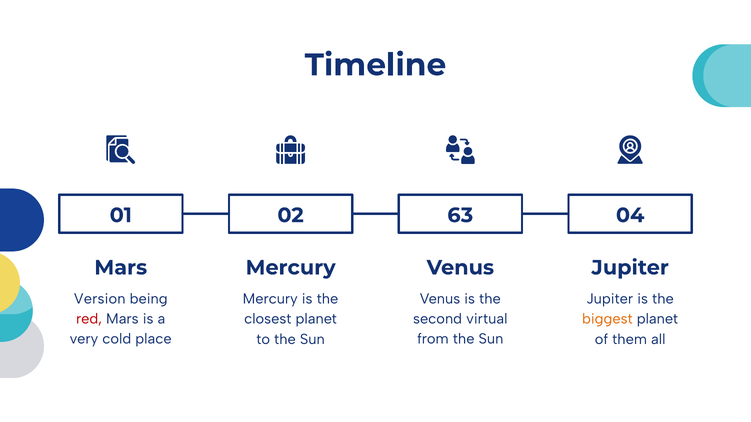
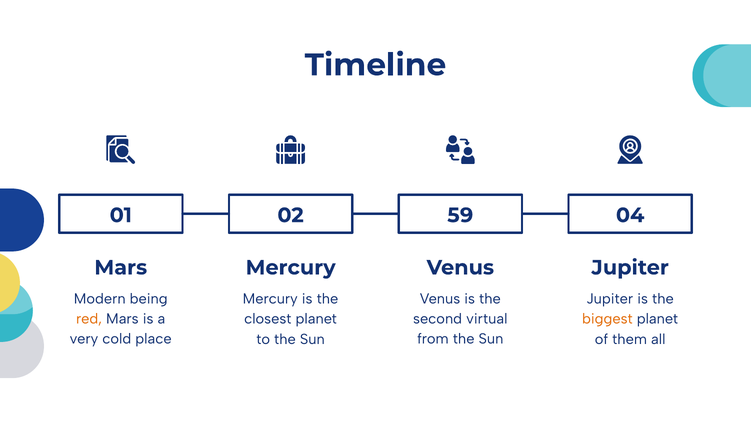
63: 63 -> 59 (460, 215)
Version: Version -> Modern (100, 299)
red colour: red -> orange (89, 319)
